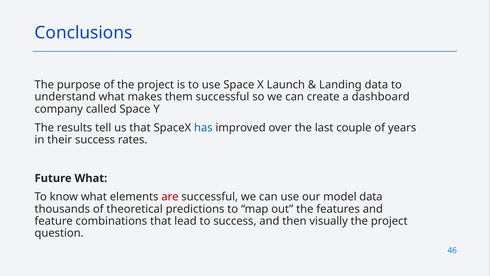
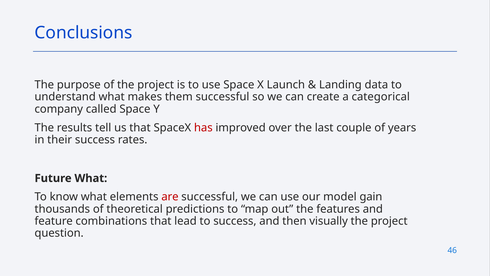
dashboard: dashboard -> categorical (381, 97)
has colour: blue -> red (203, 127)
model data: data -> gain (371, 197)
